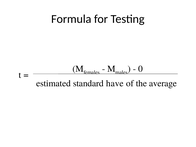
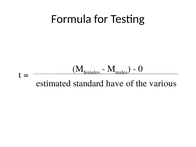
average: average -> various (163, 83)
